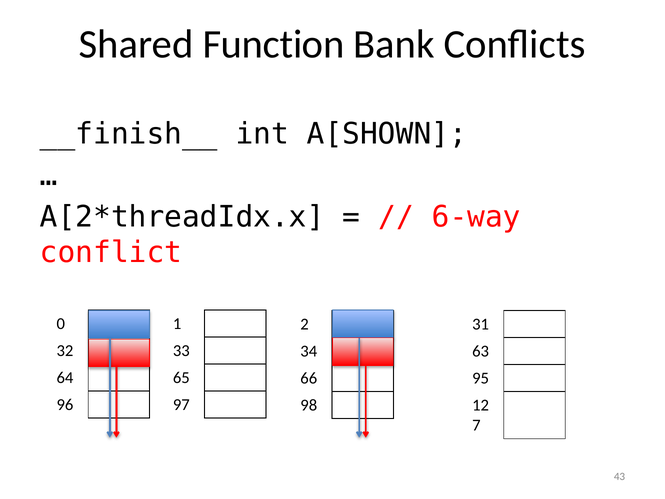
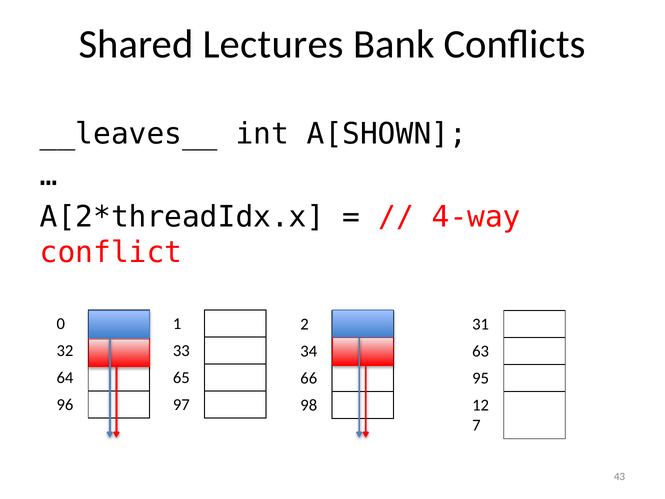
Function: Function -> Lectures (273, 44)
__finish__: __finish__ -> __leaves__ (129, 134)
6-way: 6-way -> 4-way (476, 217)
